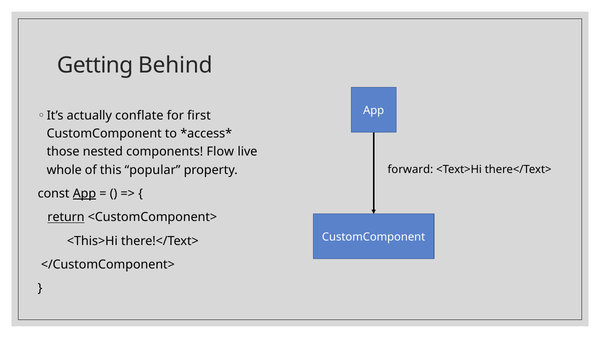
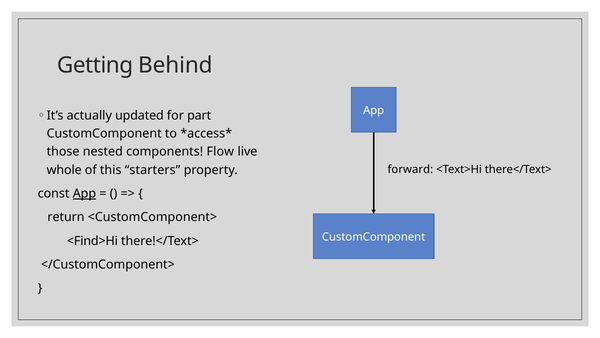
conflate: conflate -> updated (139, 116)
first: first -> part (199, 116)
popular: popular -> starters (153, 170)
return underline: present -> none (66, 217)
<This>Hi: <This>Hi -> <Find>Hi (92, 241)
